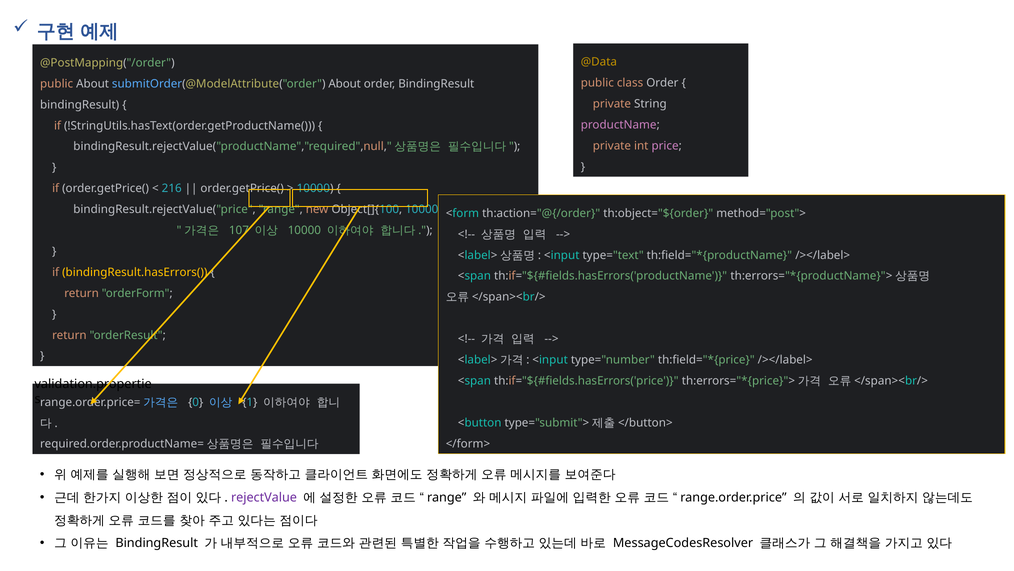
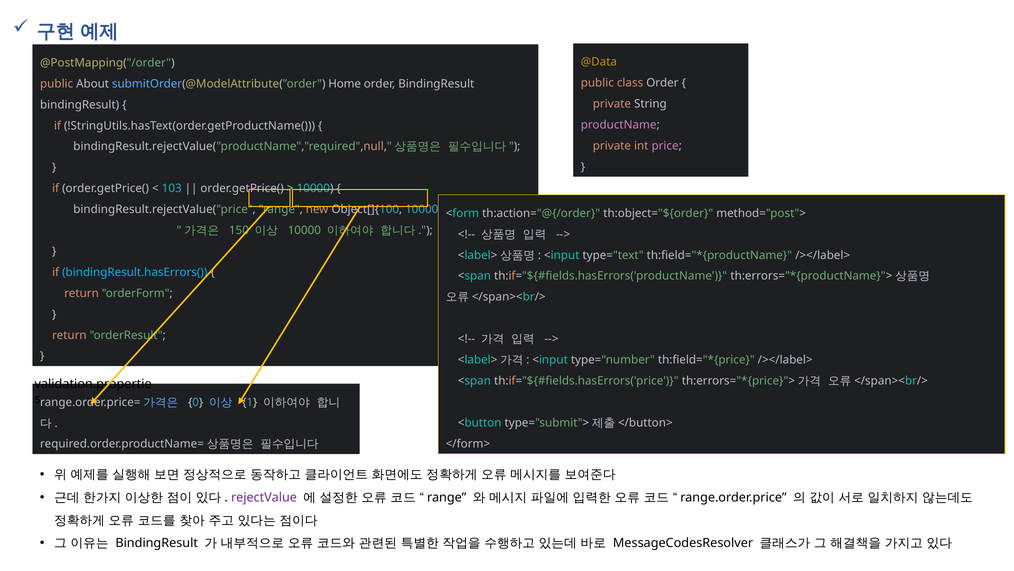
submitOrder(@ModelAttribute("order About: About -> Home (345, 84)
216: 216 -> 103 (172, 188)
107: 107 -> 150 (239, 230)
bindingResult.hasErrors( colour: yellow -> light blue (135, 272)
